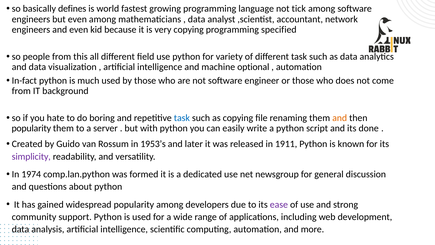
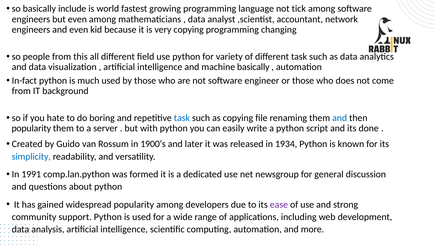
defines: defines -> include (72, 9)
specified: specified -> changing (279, 30)
machine optional: optional -> basically (253, 67)
and colour: orange -> blue (340, 118)
1953’s: 1953’s -> 1900’s (153, 144)
1911: 1911 -> 1934 (286, 144)
simplicity colour: purple -> blue (31, 156)
1974: 1974 -> 1991 (31, 174)
